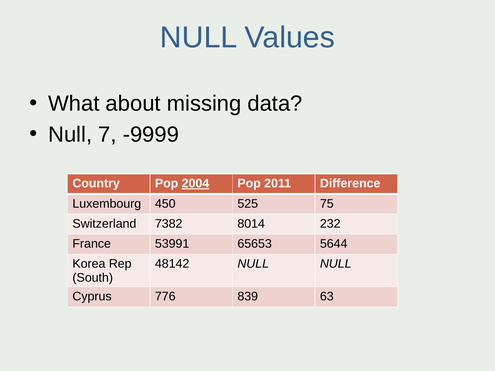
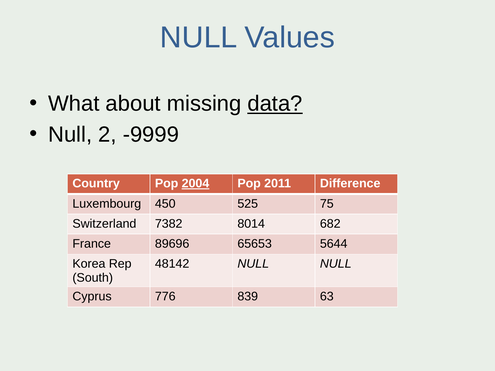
data underline: none -> present (275, 104)
7: 7 -> 2 (107, 135)
232: 232 -> 682 (330, 224)
53991: 53991 -> 89696 (172, 244)
